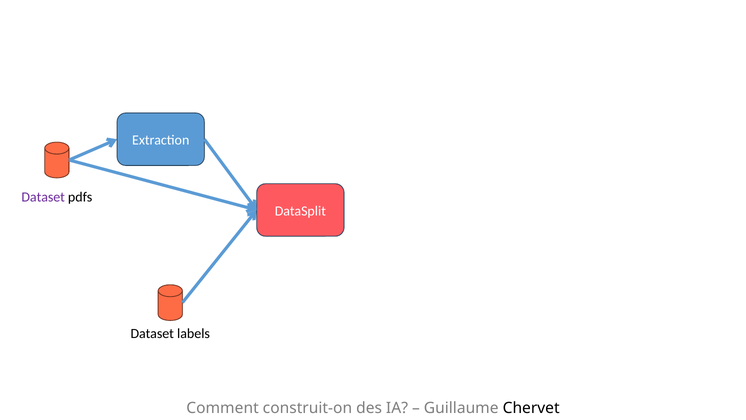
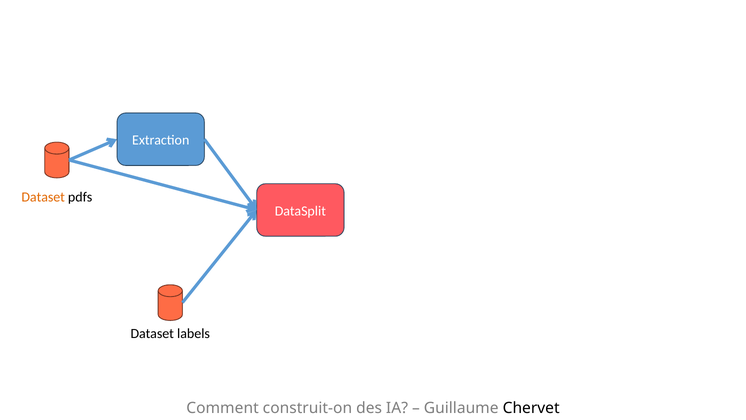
Dataset colour: purple -> orange (43, 197)
